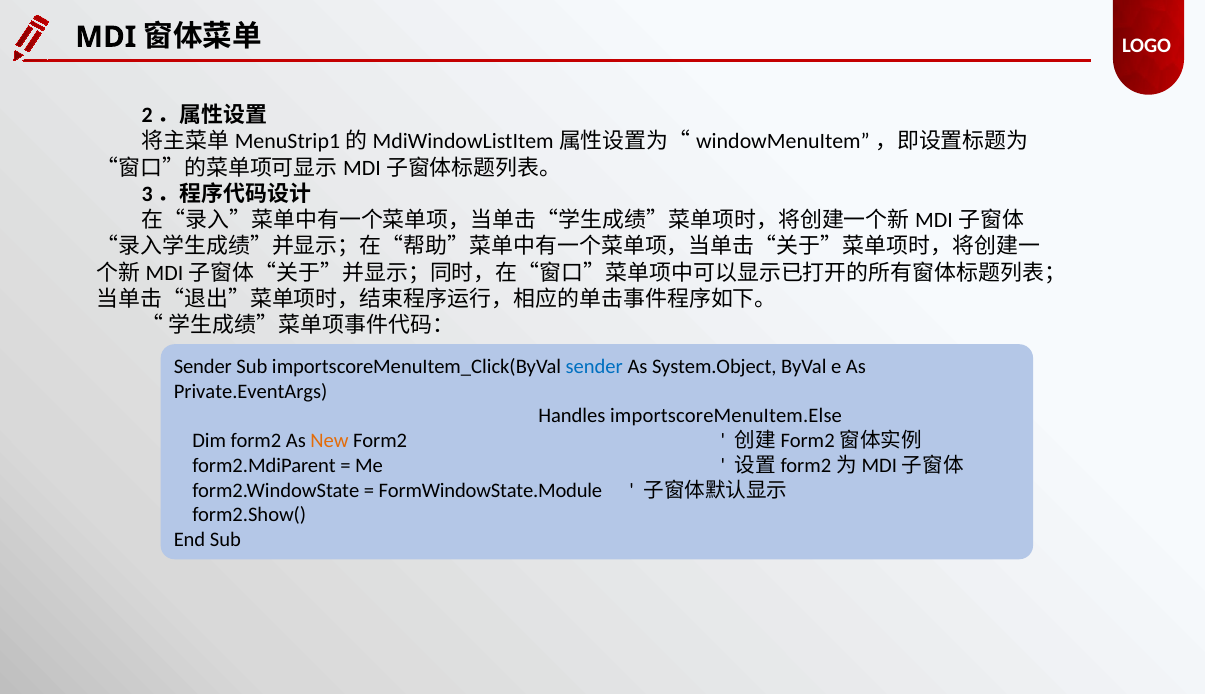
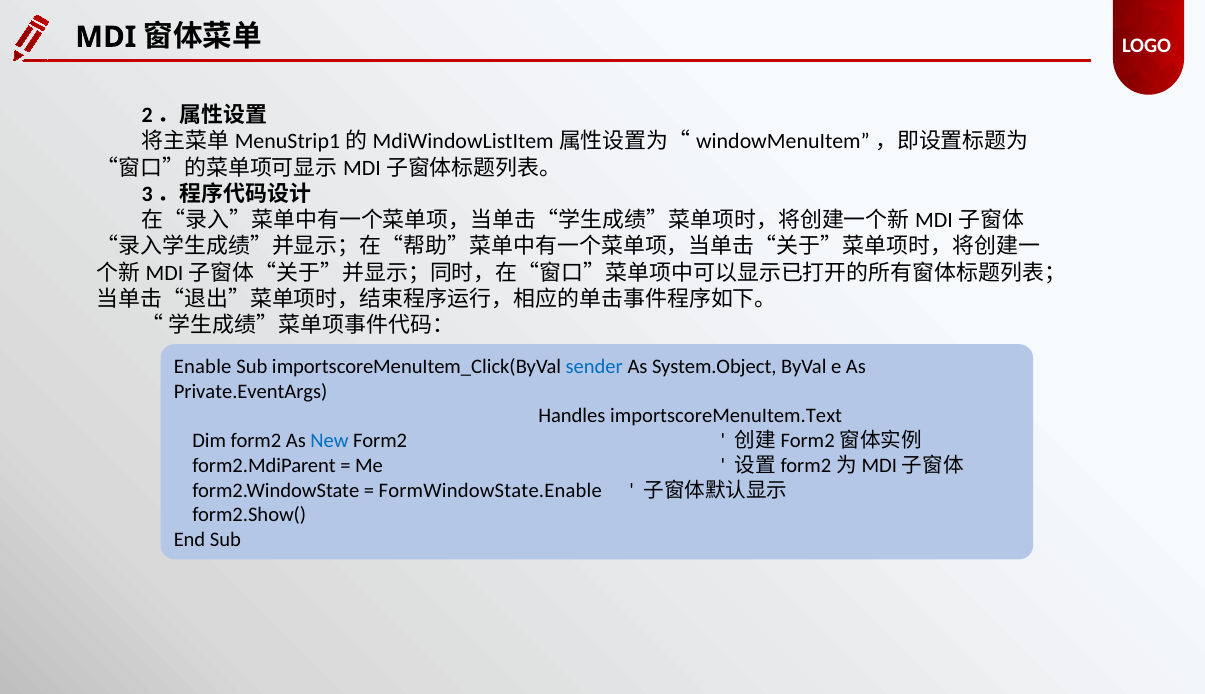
Sender: Sender -> Enable (203, 366)
importscoreMenuItem.Else: importscoreMenuItem.Else -> importscoreMenuItem.Text (726, 416)
New colour: orange -> blue (330, 441)
FormWindowState.Module: FormWindowState.Module -> FormWindowState.Enable (490, 490)
